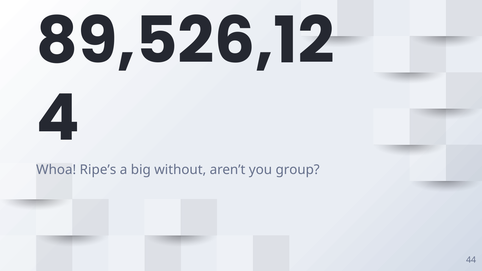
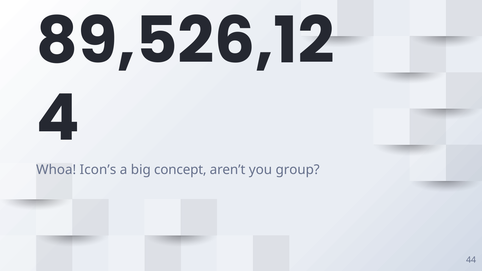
Ripe’s: Ripe’s -> Icon’s (98, 170)
without: without -> concept (180, 170)
